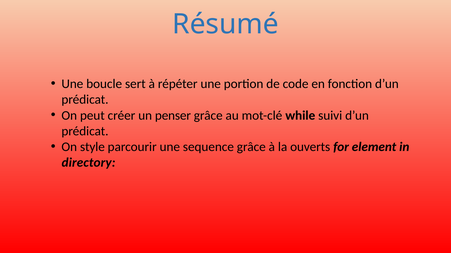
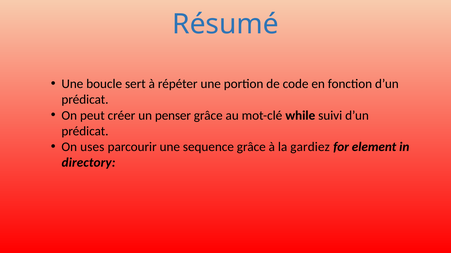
style: style -> uses (92, 147)
ouverts: ouverts -> gardiez (310, 147)
